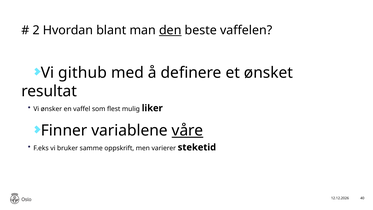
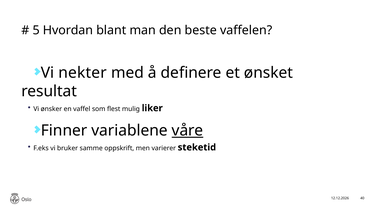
2: 2 -> 5 (36, 30)
den underline: present -> none (170, 30)
github: github -> nekter (83, 73)
